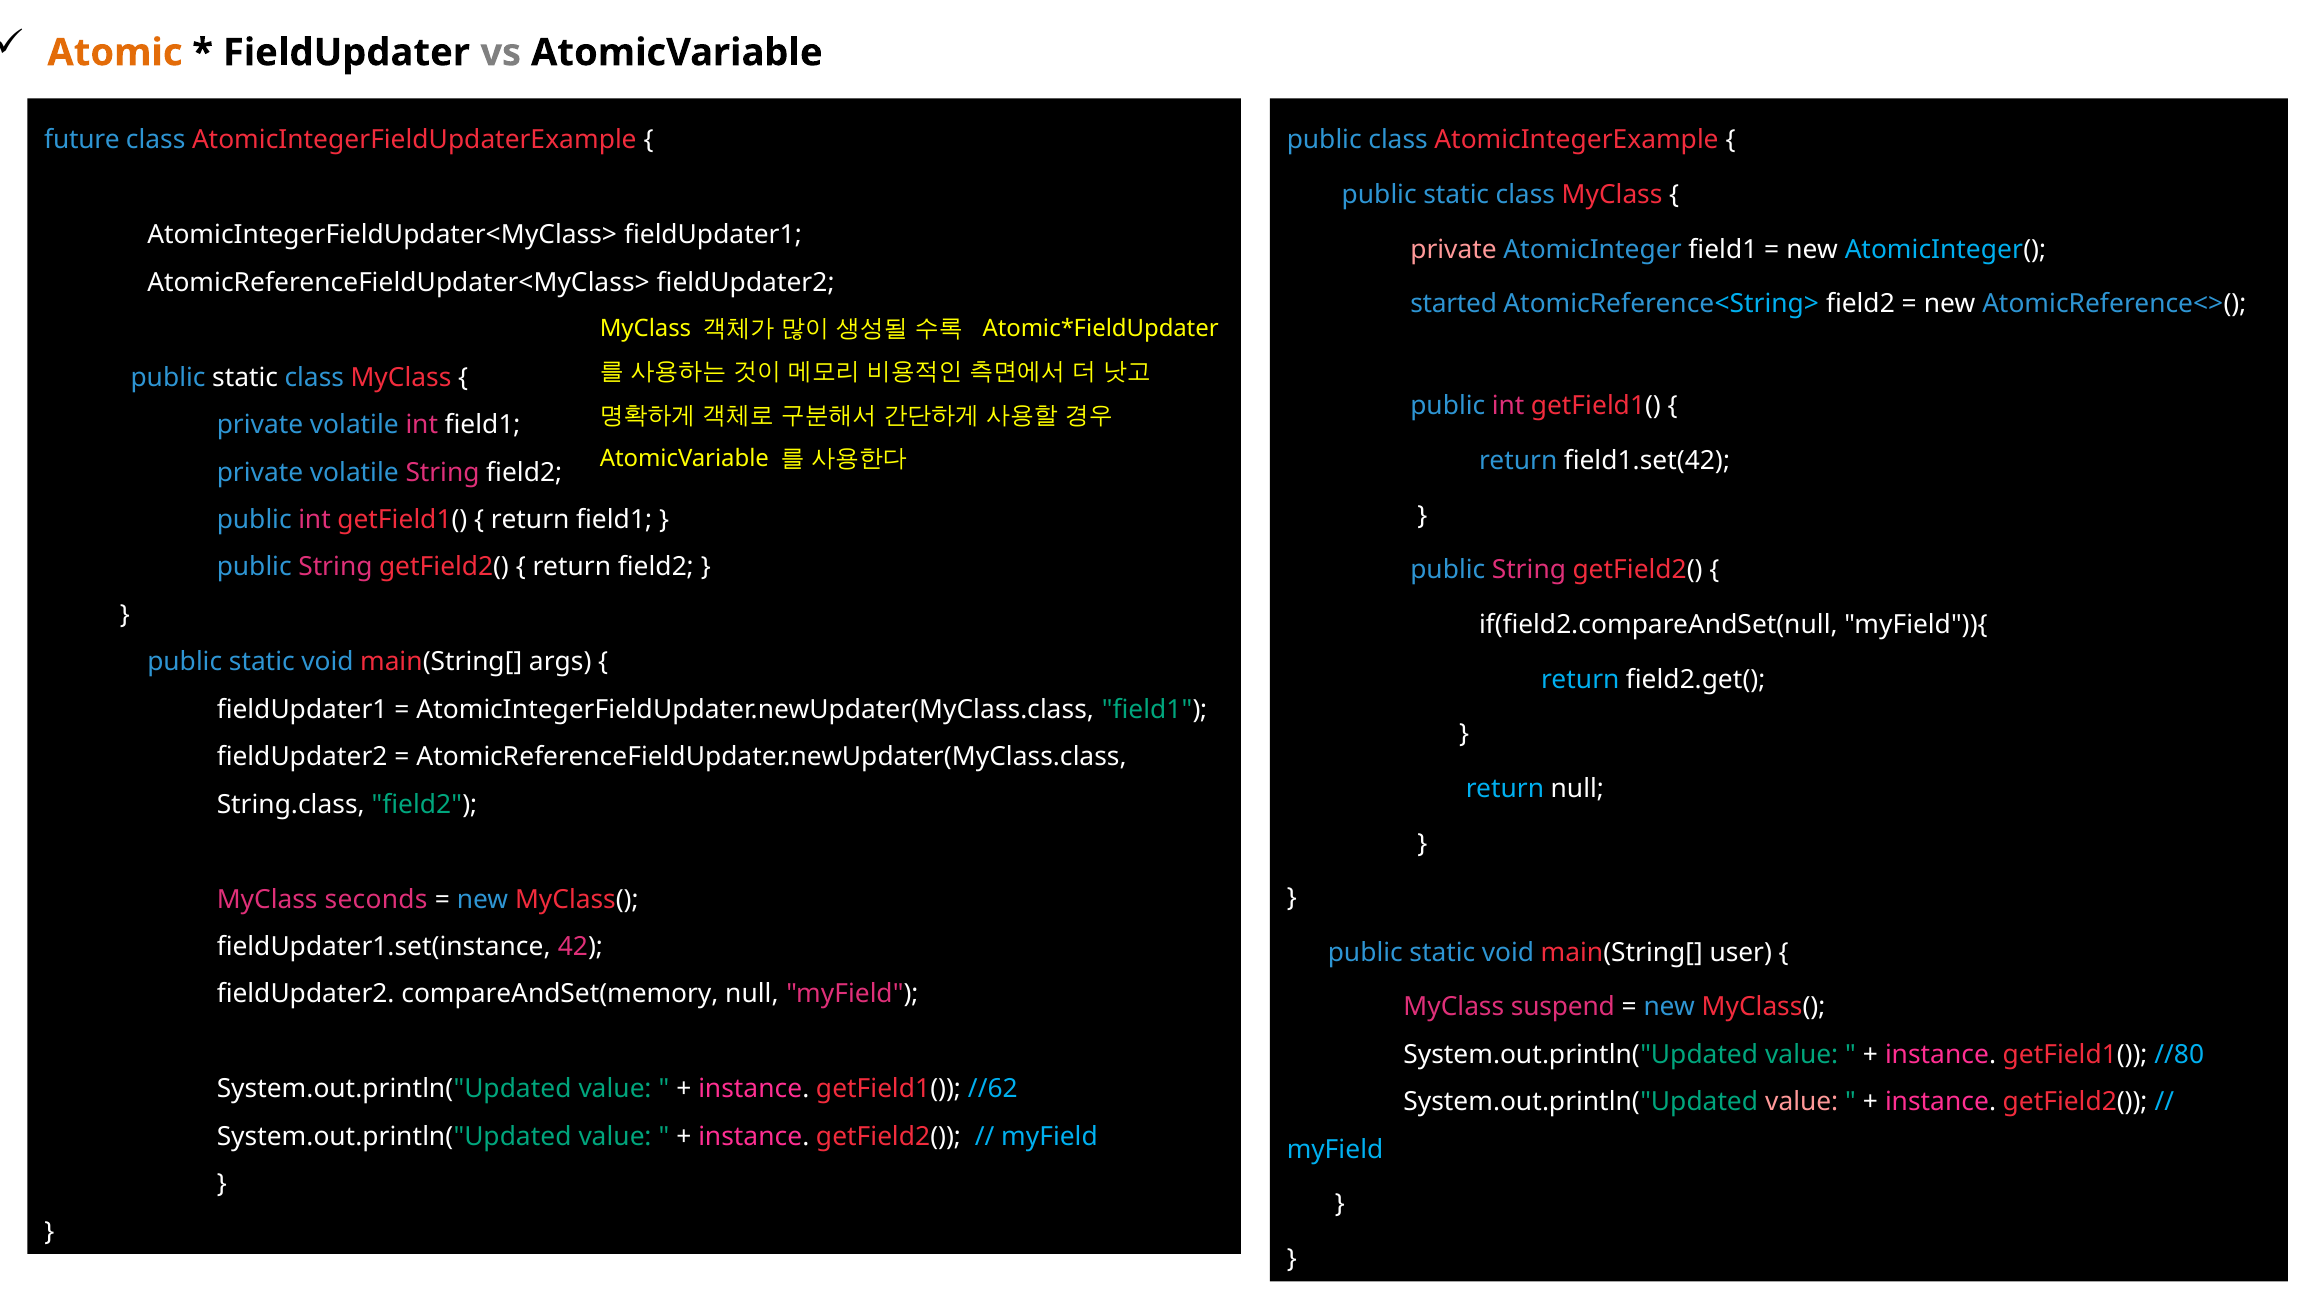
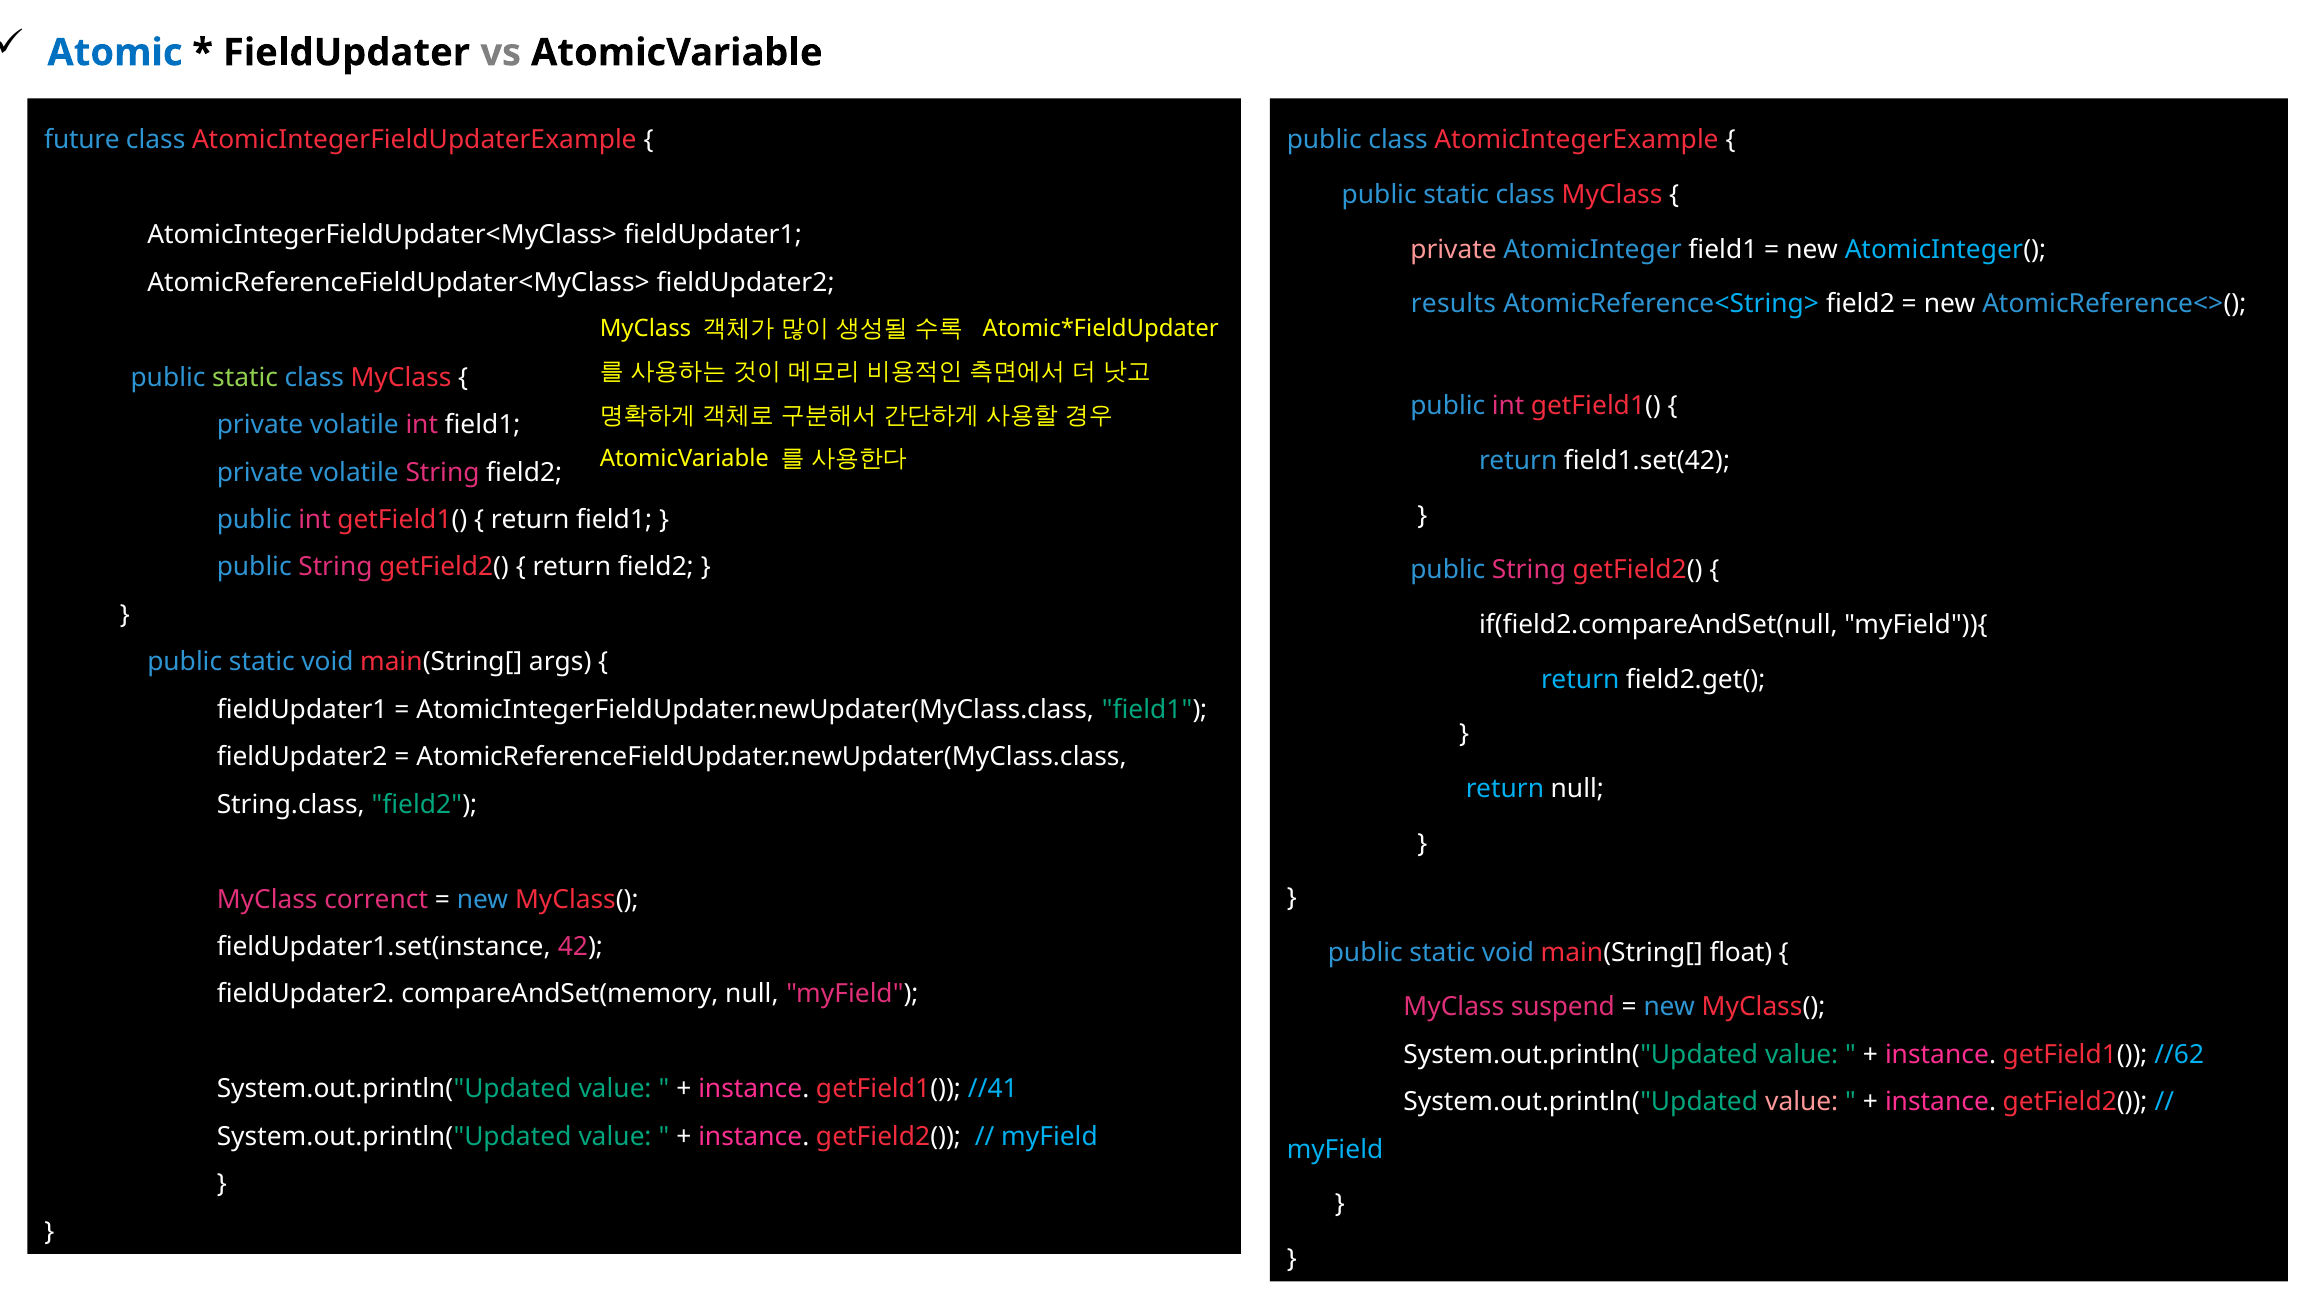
Atomic colour: orange -> blue (115, 53)
started: started -> results (1453, 304)
static colour: white -> light green (245, 377)
seconds: seconds -> correnct (376, 899)
user: user -> float (1741, 953)
//80: //80 -> //62 (2179, 1055)
//62: //62 -> //41 (993, 1089)
